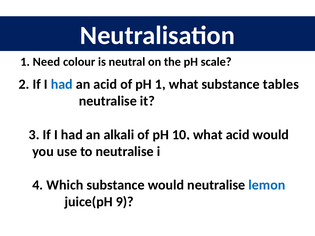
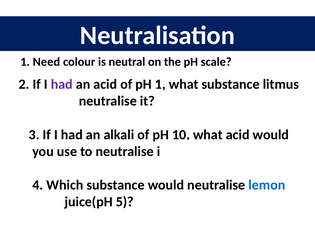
had colour: blue -> purple (62, 84)
tables: tables -> litmus (281, 84)
9: 9 -> 5 (125, 202)
